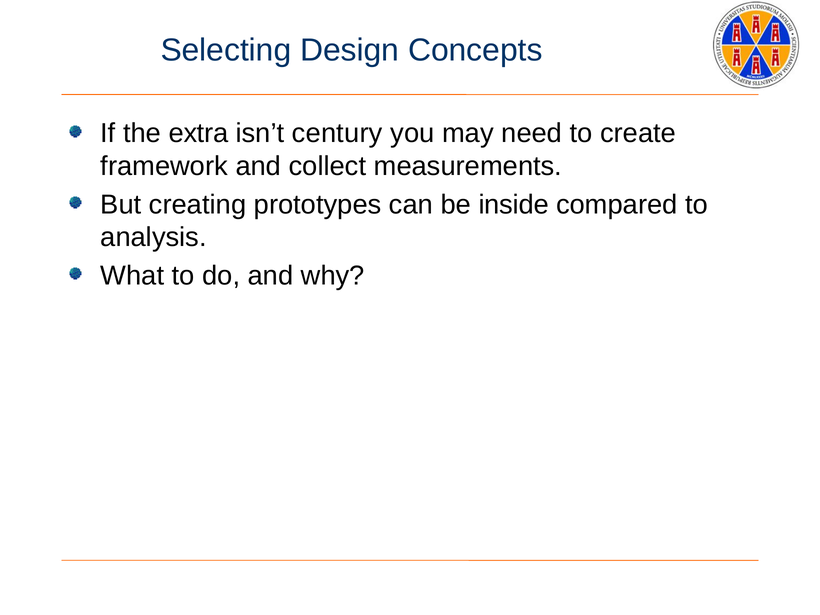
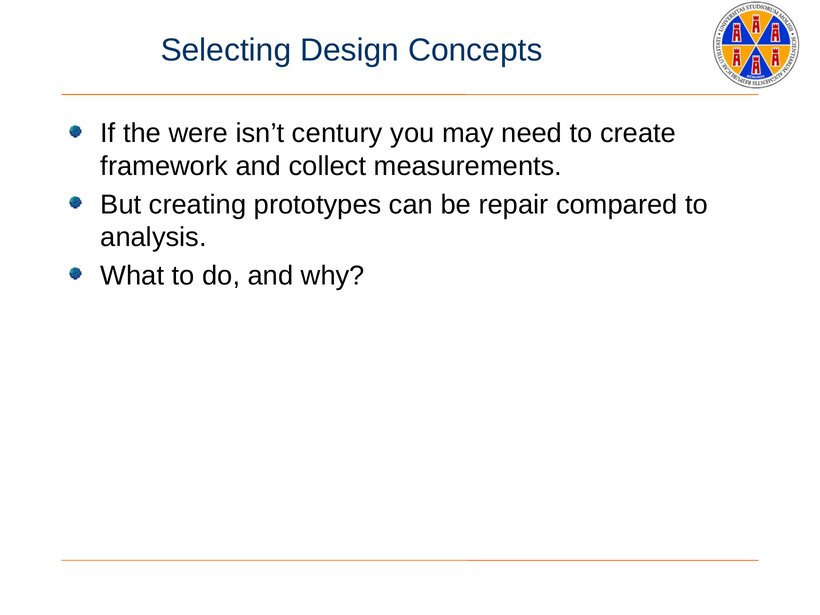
extra: extra -> were (198, 133)
inside: inside -> repair (514, 205)
